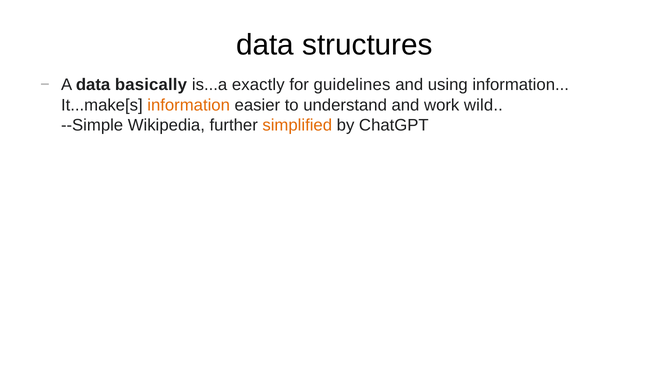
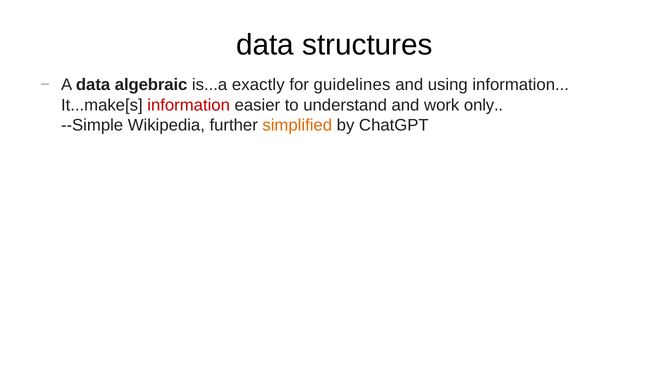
basically: basically -> algebraic (151, 85)
information colour: orange -> red (189, 105)
wild: wild -> only (484, 105)
